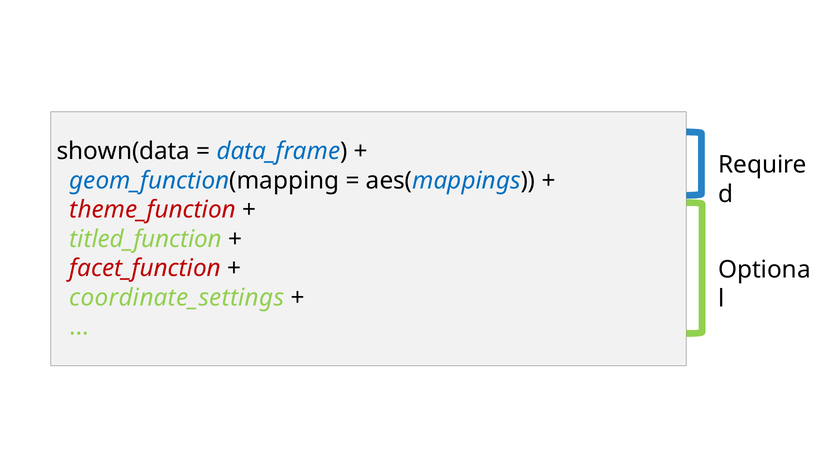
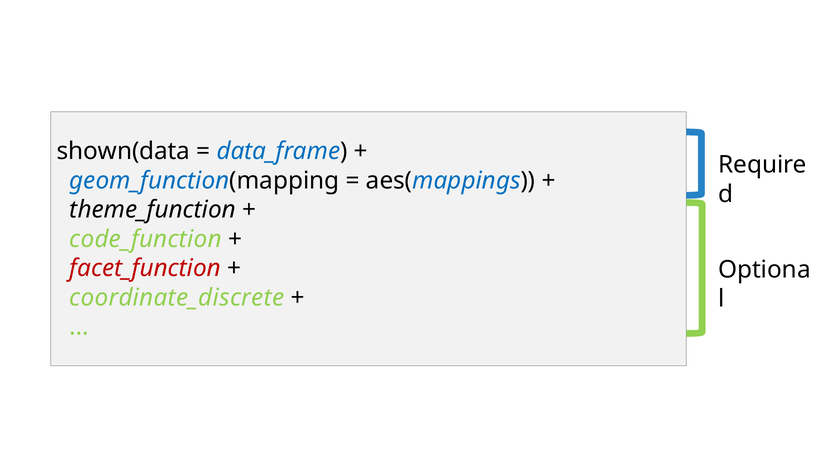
theme_function colour: red -> black (153, 210)
titled_function: titled_function -> code_function (146, 239)
coordinate_settings: coordinate_settings -> coordinate_discrete (177, 298)
